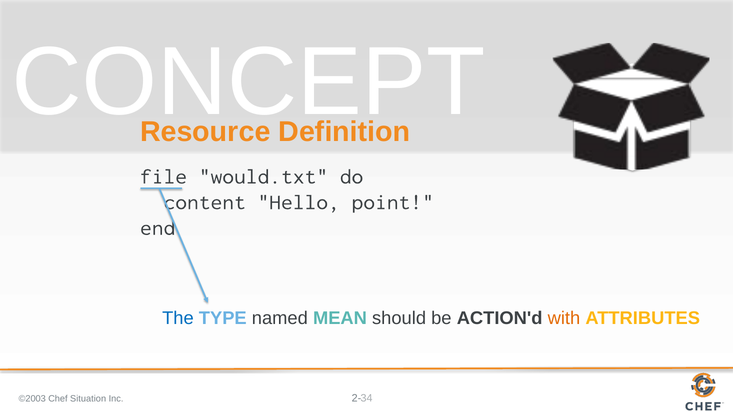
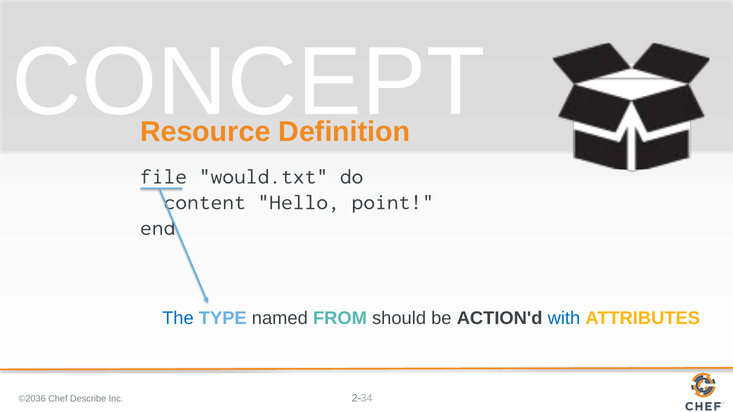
MEAN: MEAN -> FROM (340, 318)
with colour: orange -> blue (564, 318)
©2003: ©2003 -> ©2036 (32, 399)
Situation: Situation -> Describe (88, 399)
